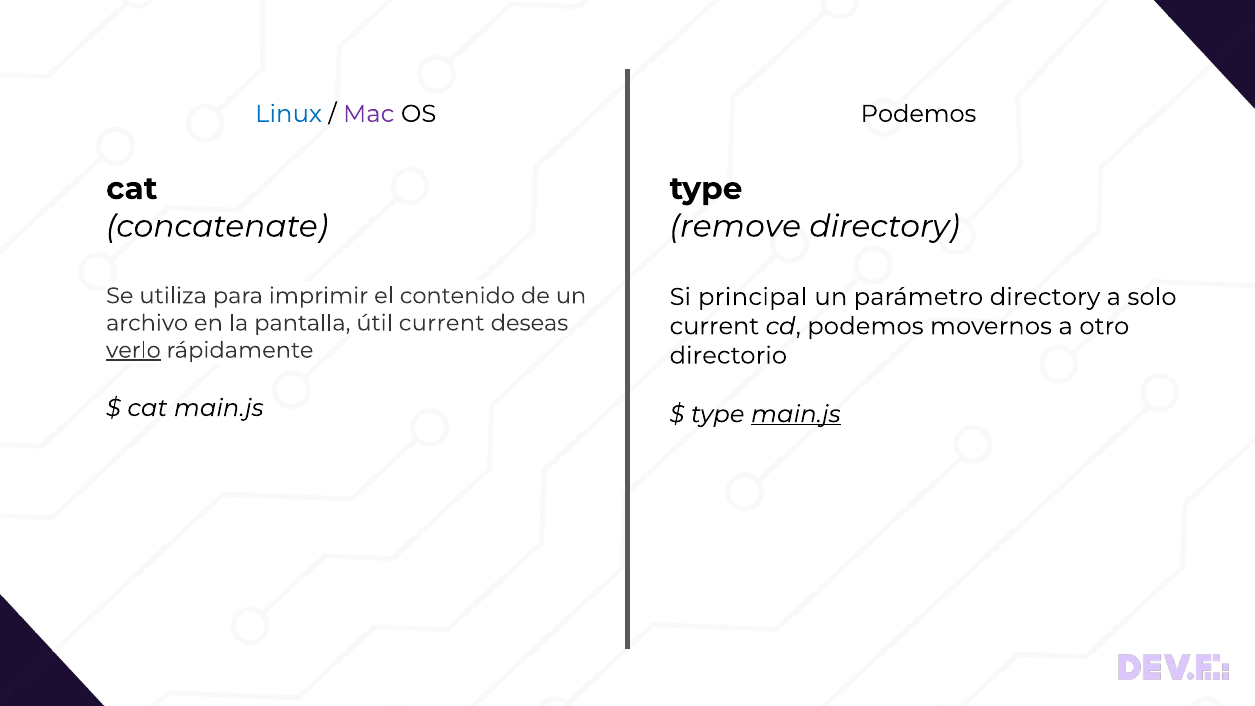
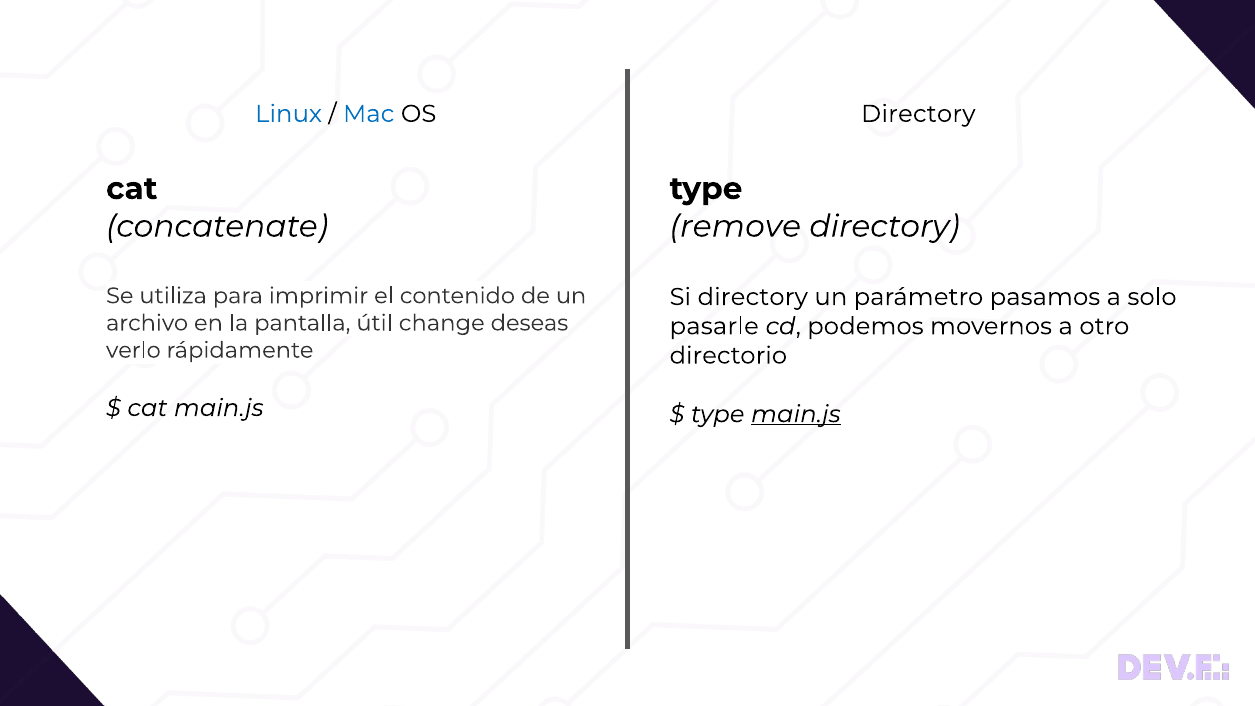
Mac colour: purple -> blue (369, 114)
OS Podemos: Podemos -> Directory (918, 114)
Si principal: principal -> directory (753, 297)
parámetro directory: directory -> pasamos (1045, 297)
útil current: current -> change (442, 323)
current: current -> pasarle (714, 326)
verlo underline: present -> none (133, 350)
